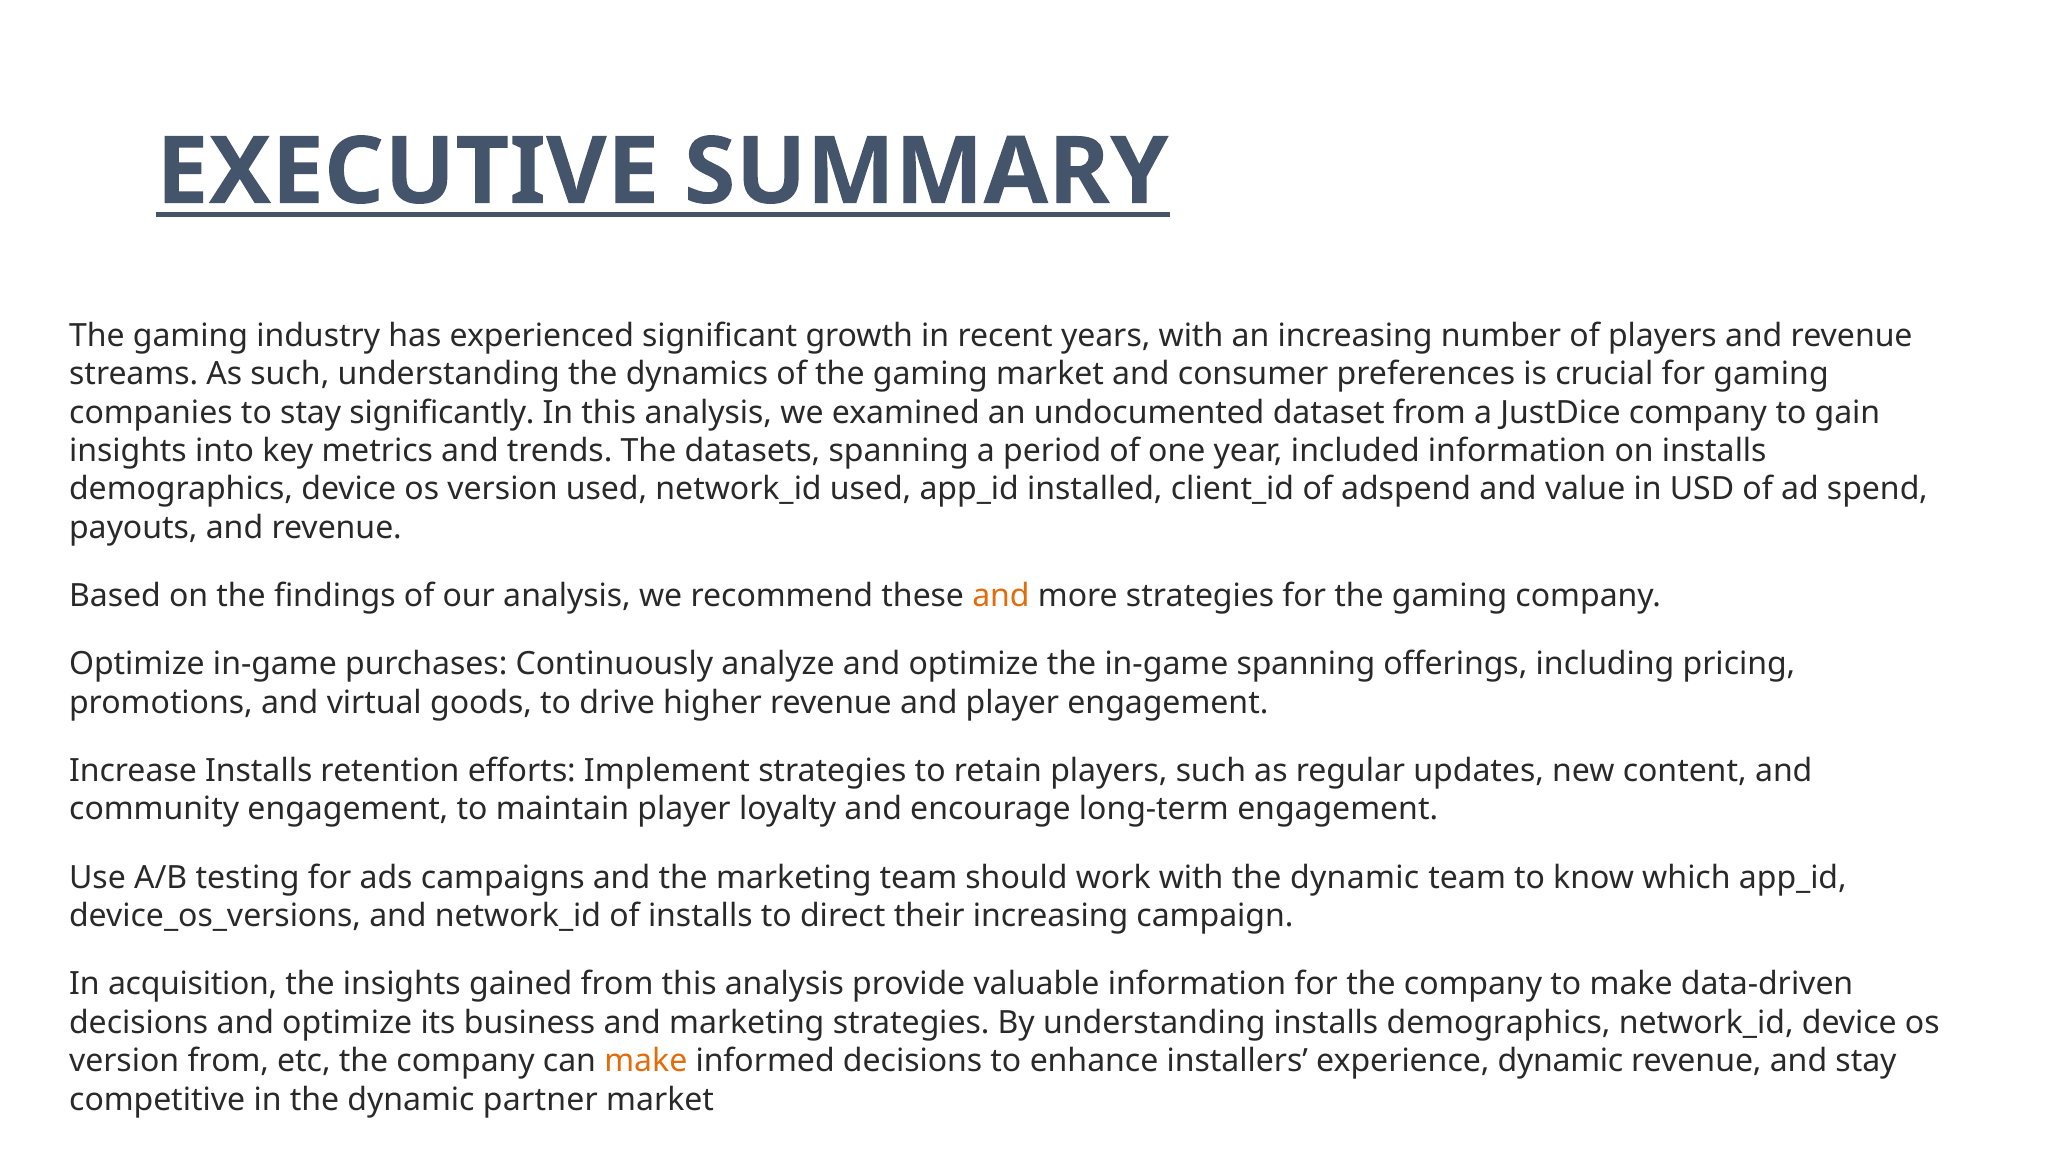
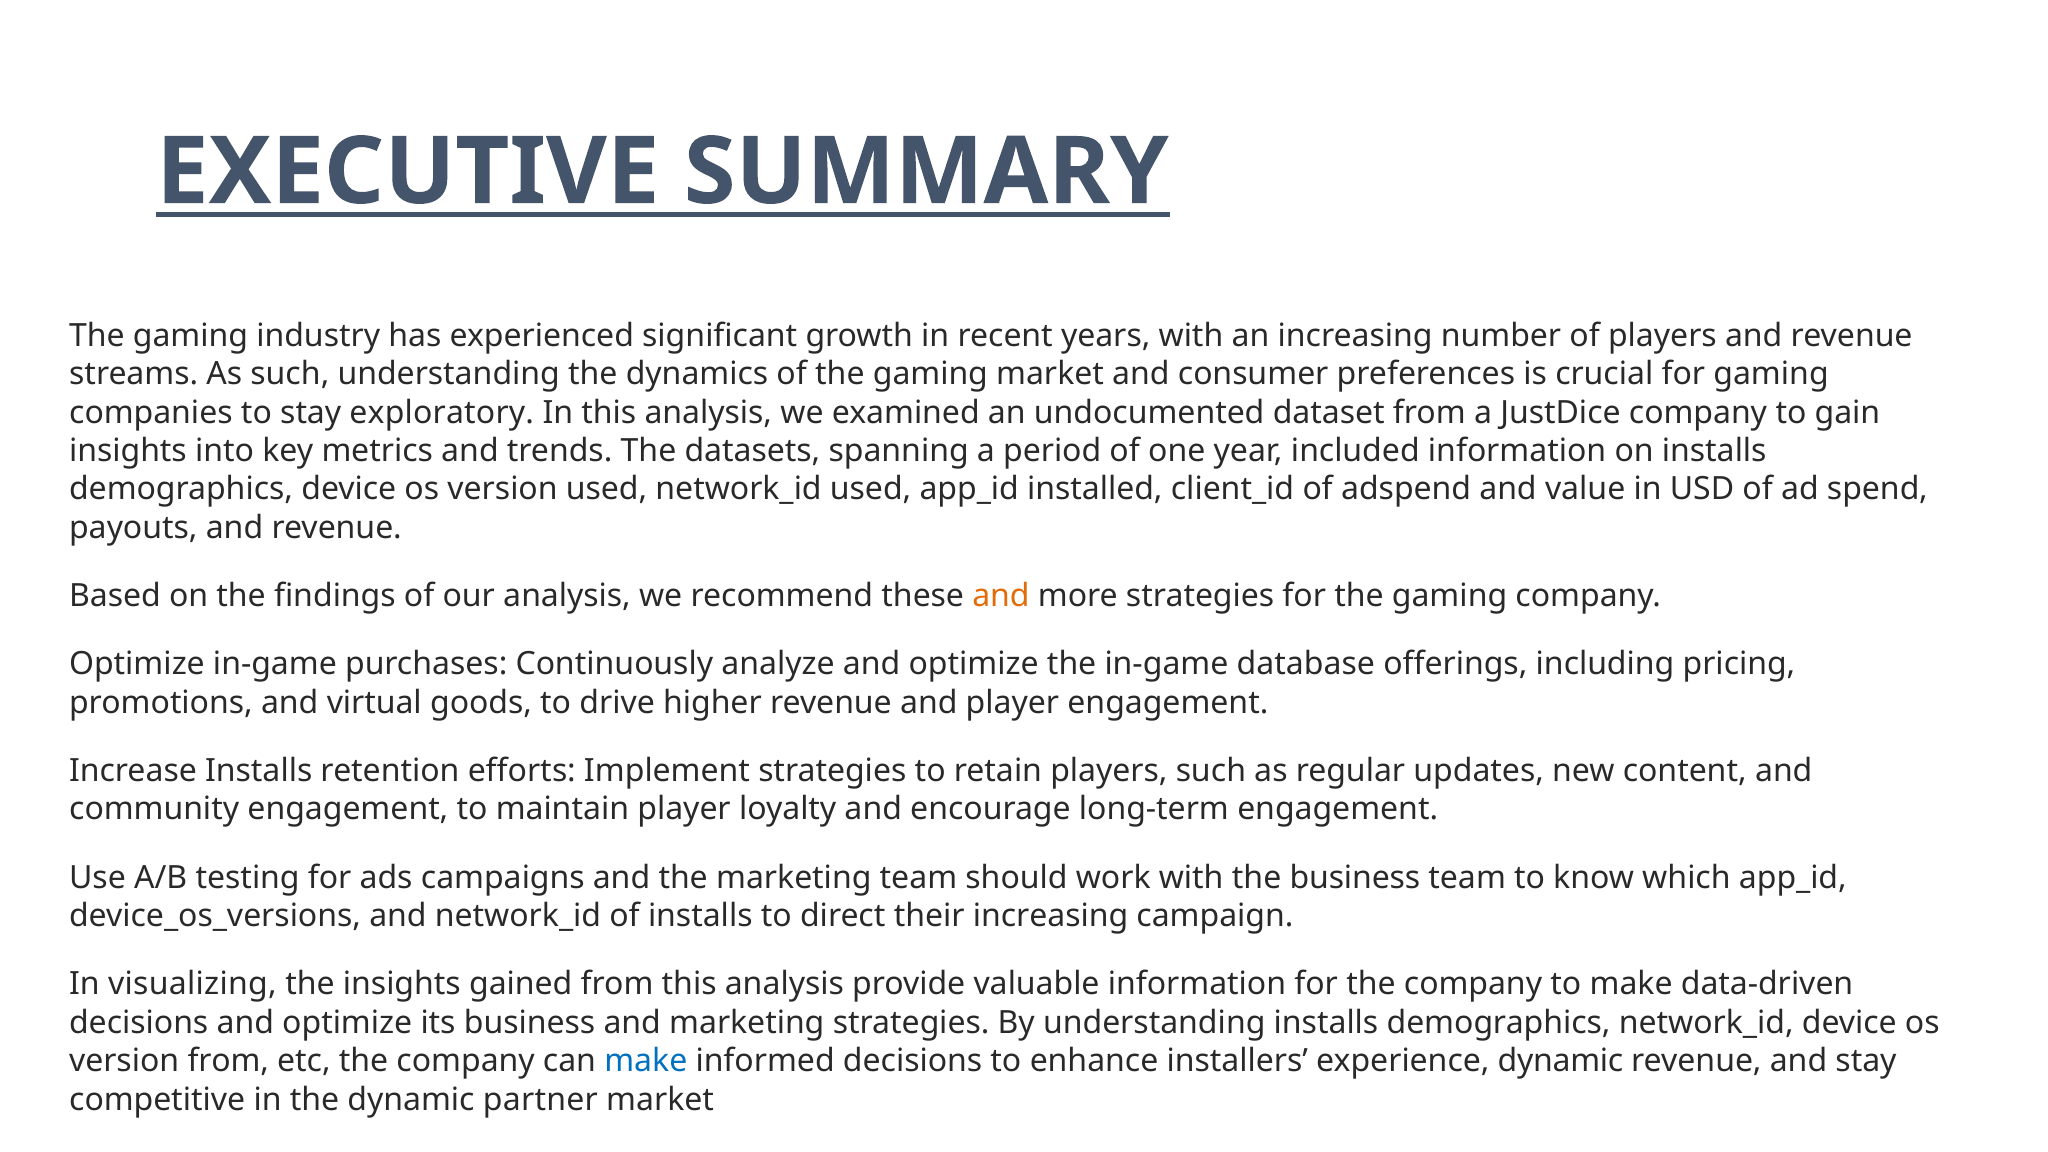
significantly: significantly -> exploratory (442, 413)
in-game spanning: spanning -> database (1306, 664)
with the dynamic: dynamic -> business (1355, 878)
acquisition: acquisition -> visualizing (192, 984)
make colour: orange -> blue (646, 1061)
